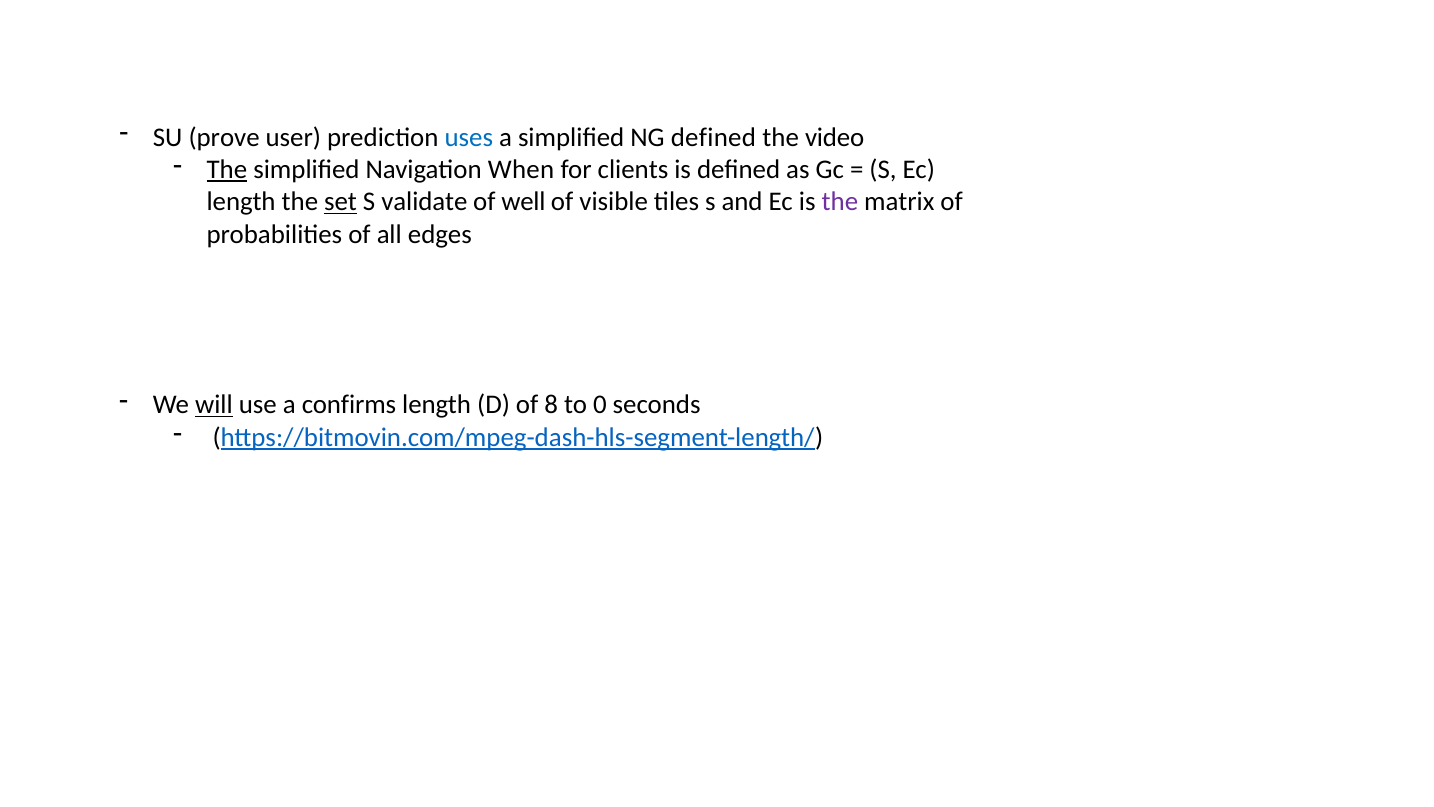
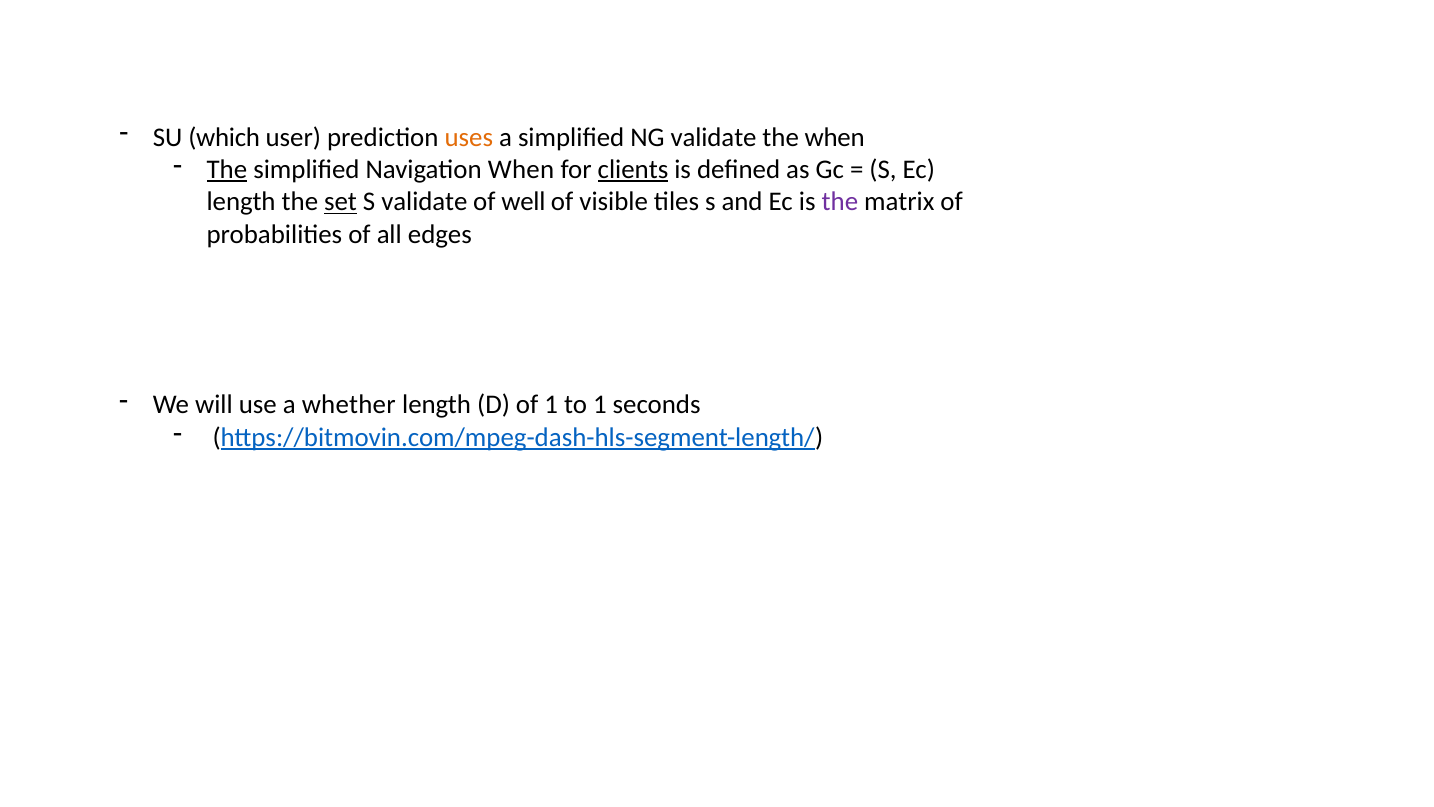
prove: prove -> which (224, 137)
uses colour: blue -> orange (469, 137)
NG defined: defined -> validate (714, 137)
the video: video -> when (835, 137)
clients underline: none -> present (633, 170)
will underline: present -> none (214, 405)
confirms: confirms -> whether (349, 405)
of 8: 8 -> 1 (551, 405)
to 0: 0 -> 1 (600, 405)
